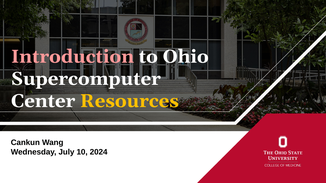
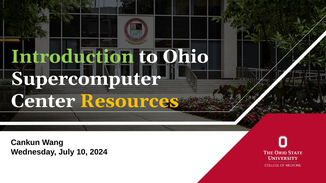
Introduction colour: pink -> light green (73, 57)
